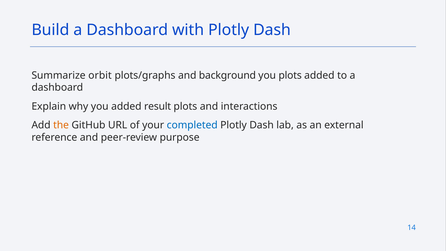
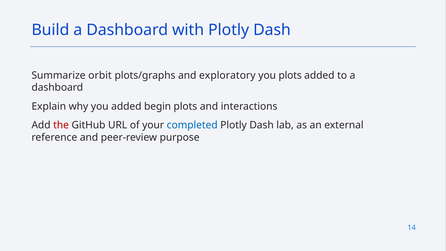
background: background -> exploratory (227, 75)
result: result -> begin (158, 106)
the colour: orange -> red (61, 125)
